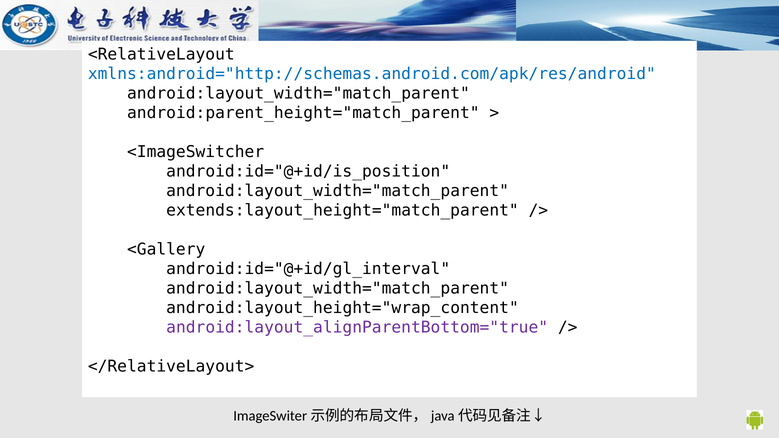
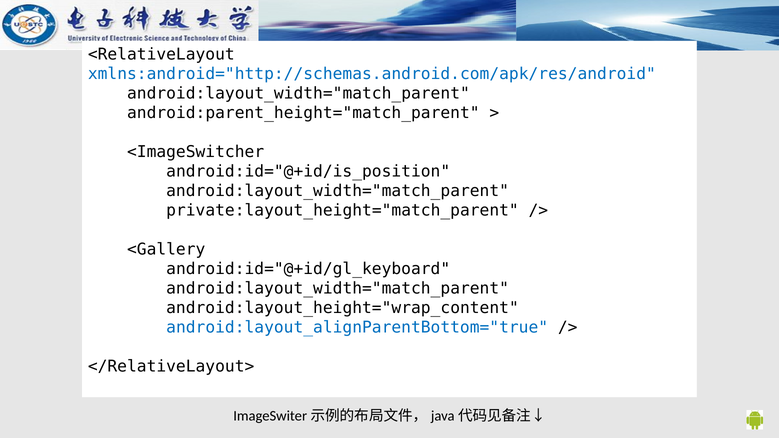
extends:layout_height="match_parent: extends:layout_height="match_parent -> private:layout_height="match_parent (343, 210)
android:id="@+id/gl_interval: android:id="@+id/gl_interval -> android:id="@+id/gl_keyboard (308, 269)
android:layout_alignParentBottom="true colour: purple -> blue (357, 327)
